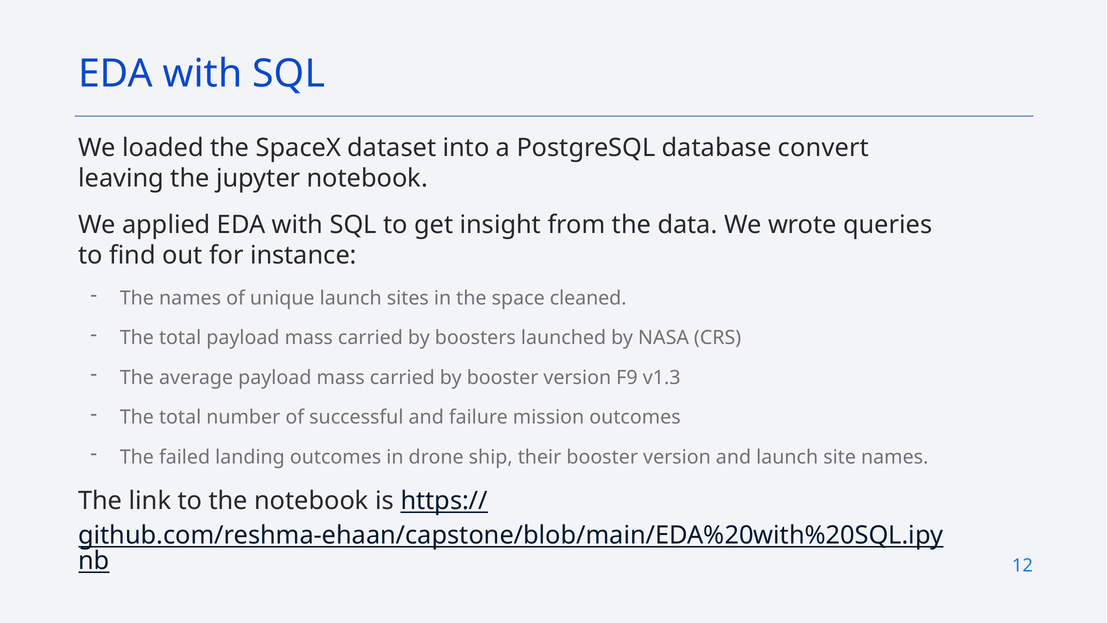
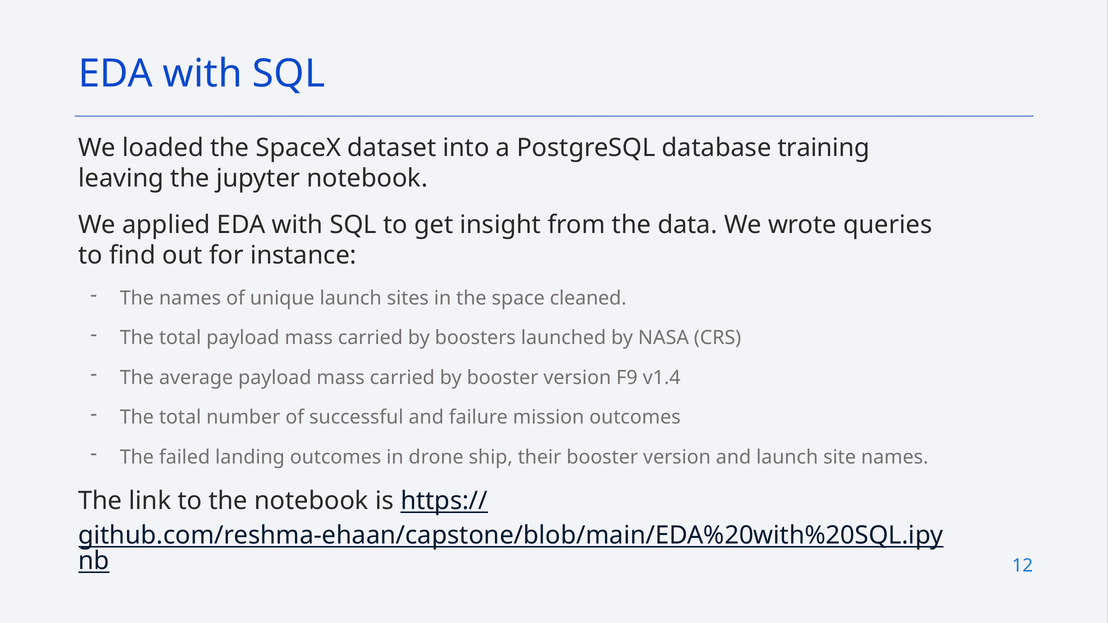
convert: convert -> training (824, 148)
v1.3: v1.3 -> v1.4 (662, 378)
